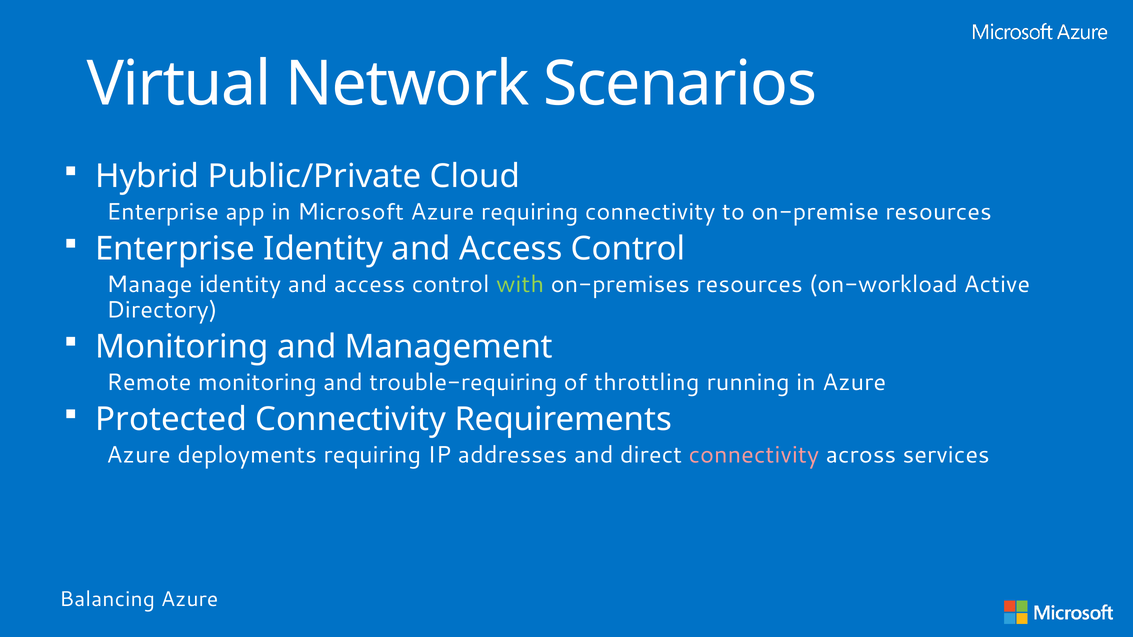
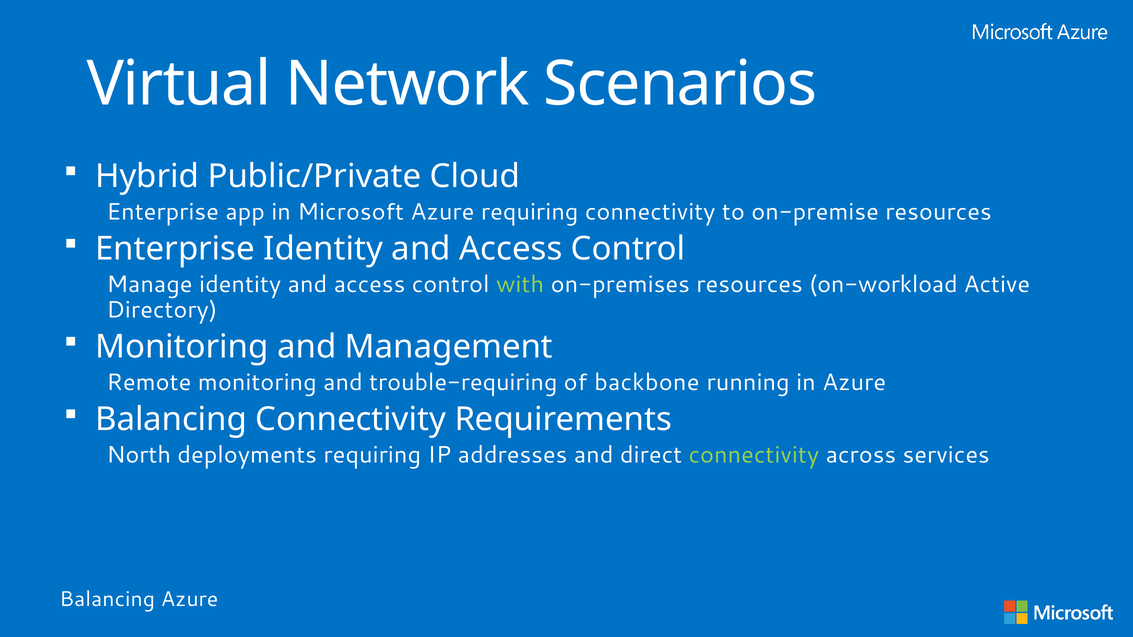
throttling: throttling -> backbone (647, 383)
Protected: Protected -> Balancing (171, 420)
Azure: Azure -> North (139, 455)
connectivity colour: pink -> light green (754, 455)
